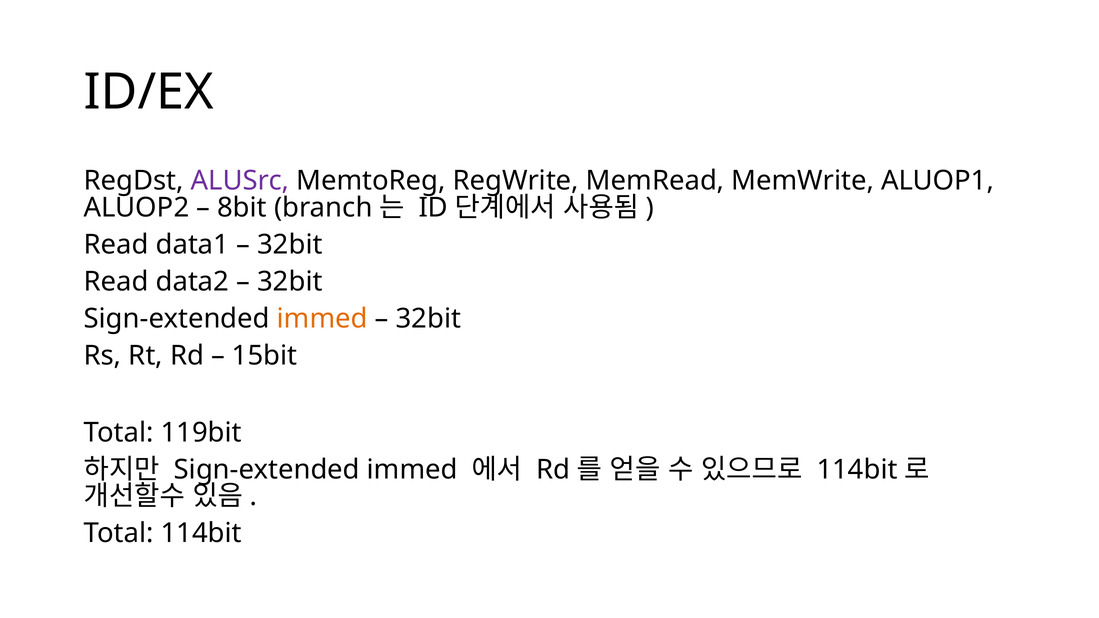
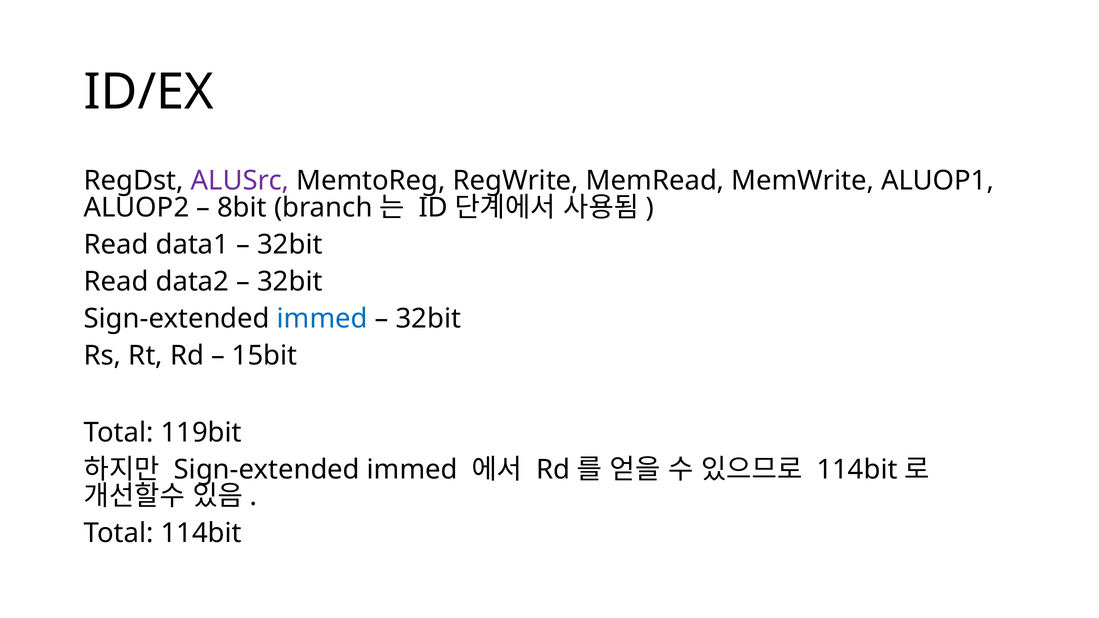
immed colour: orange -> blue (322, 319)
